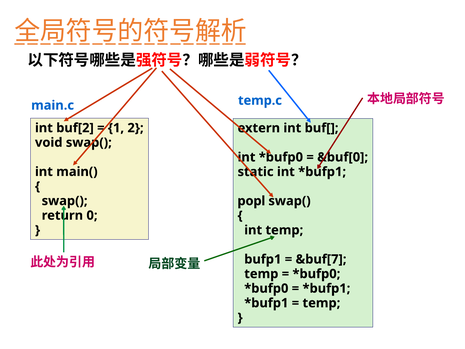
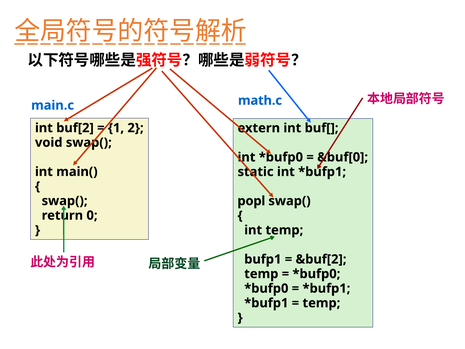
temp.c: temp.c -> math.c (260, 100)
&buf[7: &buf[7 -> &buf[2 (321, 259)
